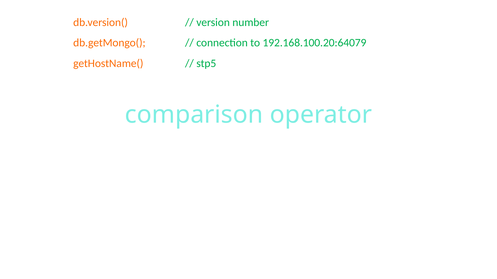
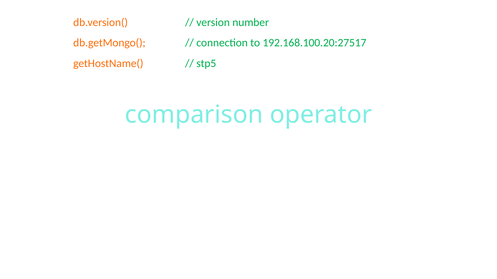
192.168.100.20:64079: 192.168.100.20:64079 -> 192.168.100.20:27517 (314, 43)
